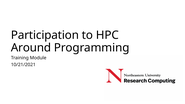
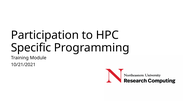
Around: Around -> Specific (31, 48)
